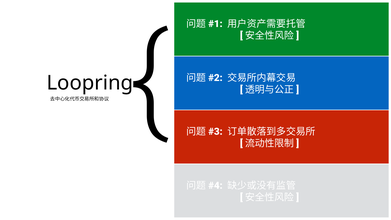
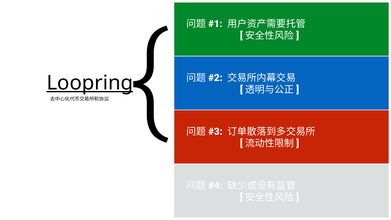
Loopring underline: none -> present (90, 83)
